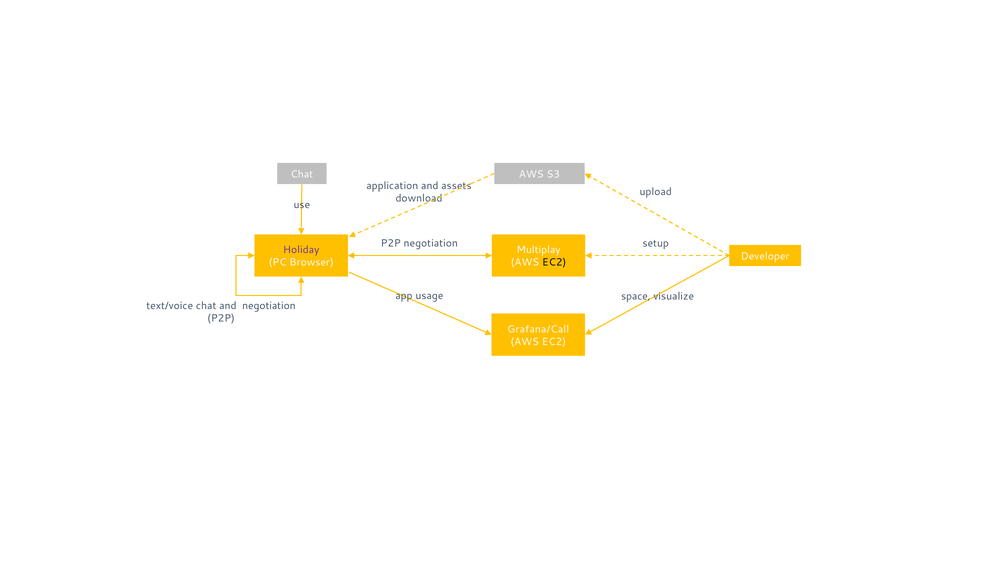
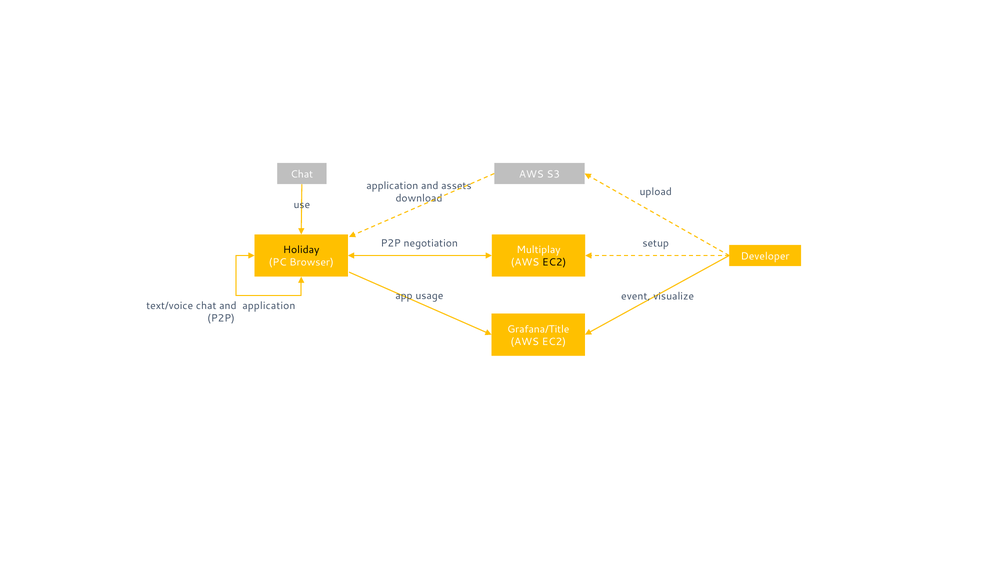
Holiday colour: purple -> black (301, 250)
space: space -> event (636, 296)
and negotiation: negotiation -> application (269, 306)
Grafana/Call: Grafana/Call -> Grafana/Title (538, 329)
